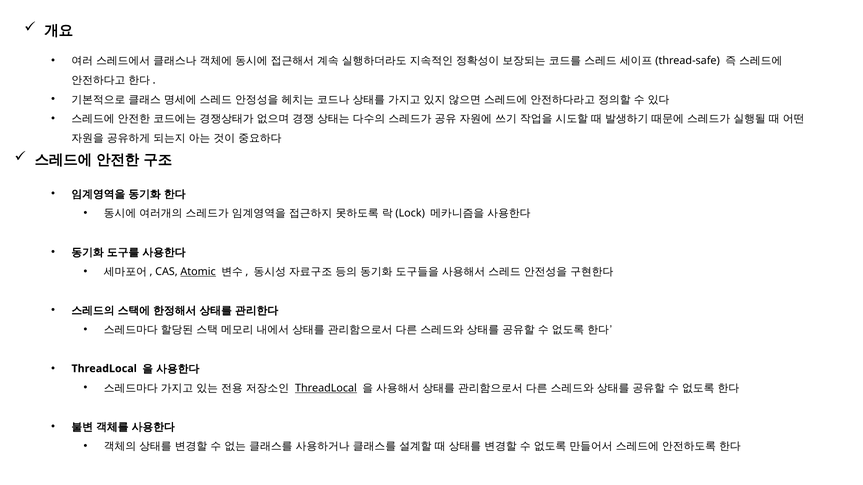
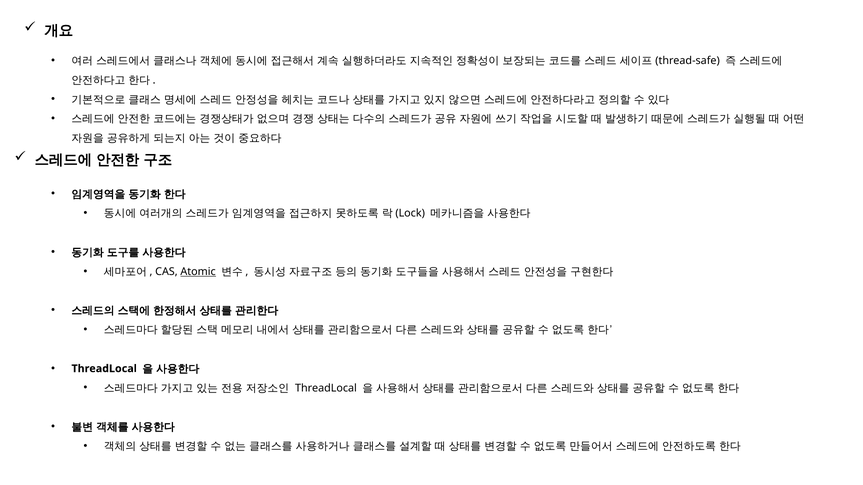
ThreadLocal underline: present -> none (326, 388)
